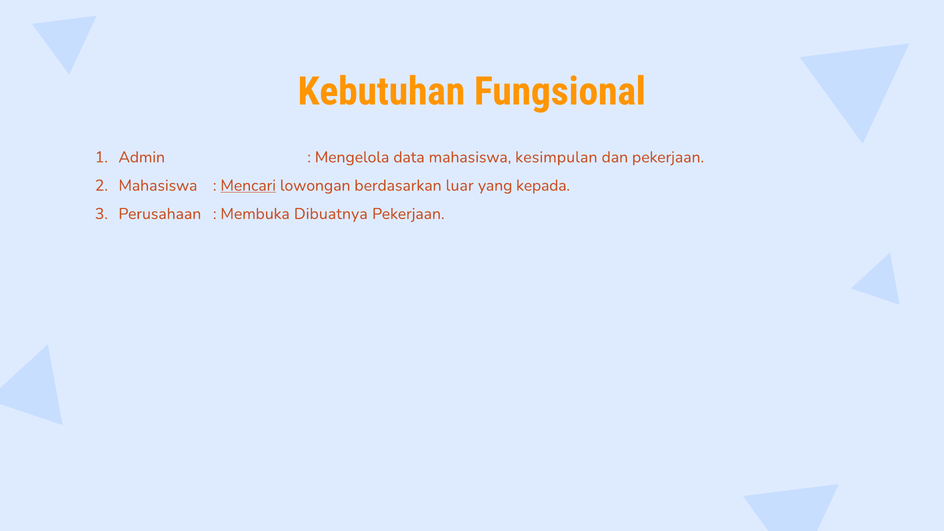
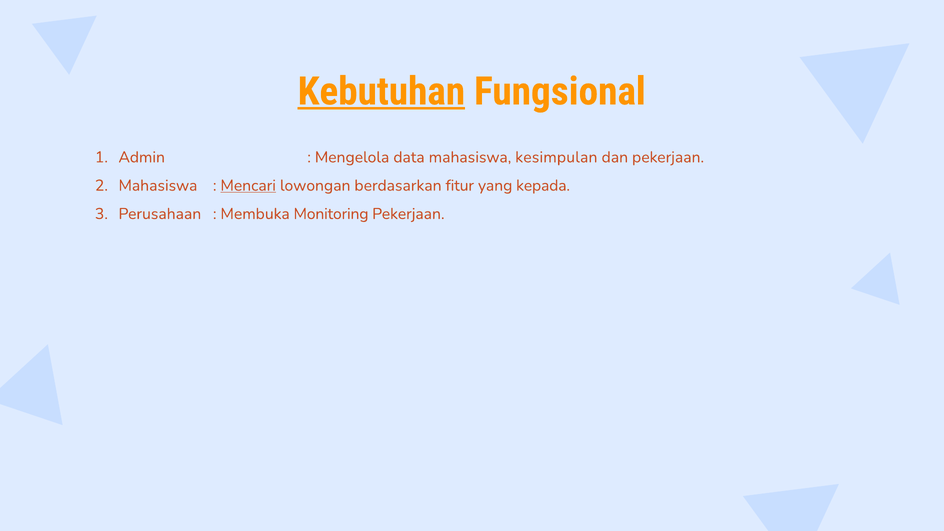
Kebutuhan underline: none -> present (381, 91)
luar: luar -> fitur (460, 186)
Dibuatnya: Dibuatnya -> Monitoring (331, 214)
